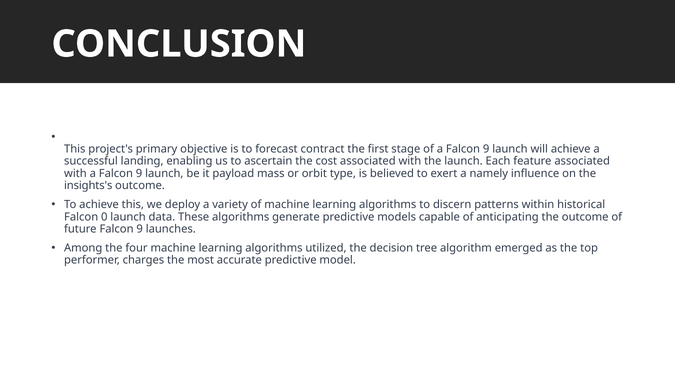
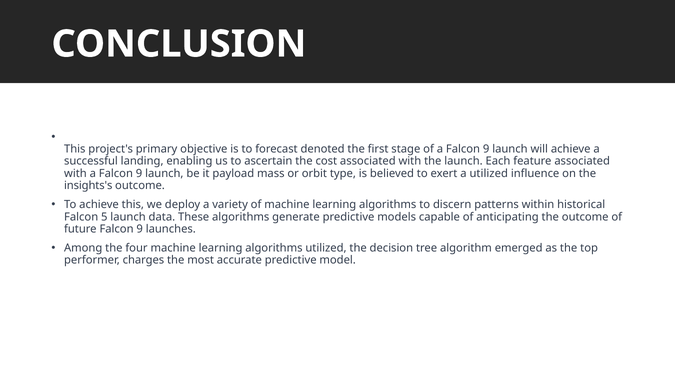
contract: contract -> denoted (323, 149)
a namely: namely -> utilized (489, 173)
0: 0 -> 5 (104, 217)
